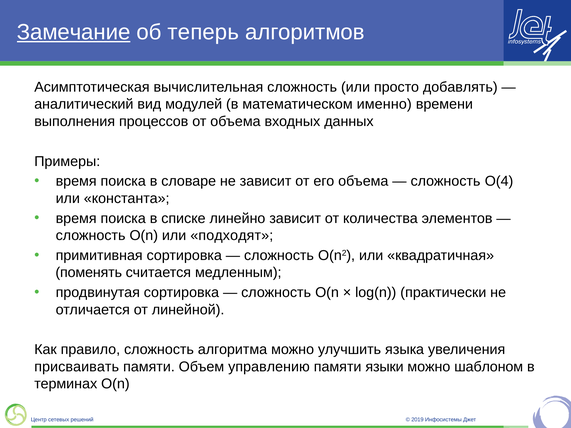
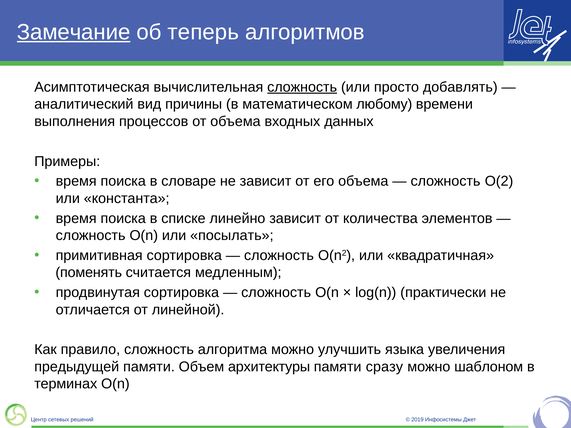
сложность underline: none -> present (302, 87)
модулей: модулей -> причины (194, 104)
именно: именно -> любому (384, 104)
O(4: O(4 -> O(2 (499, 181)
подходят: подходят -> посылать (232, 236)
присваивать: присваивать -> предыдущей (77, 367)
управлению: управлению -> архитектуры (269, 367)
языки: языки -> сразу (384, 367)
